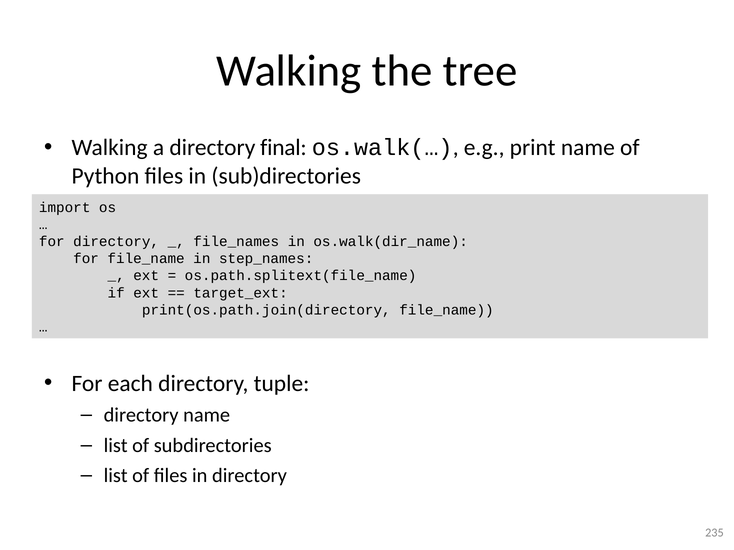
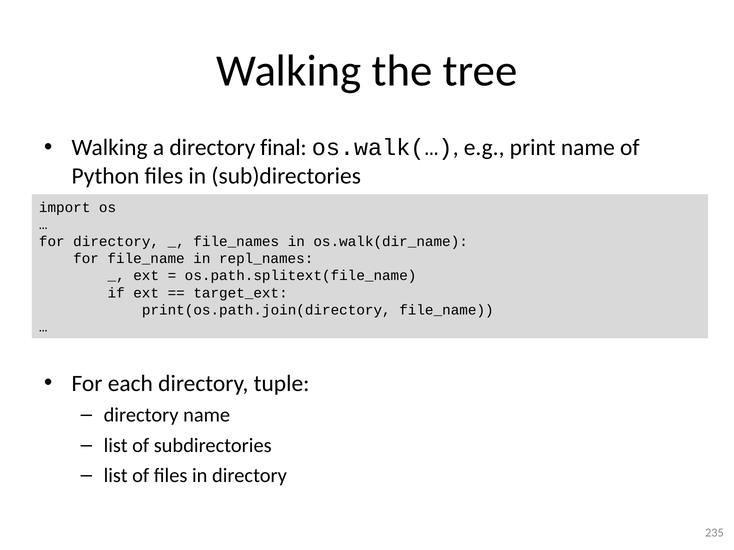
step_names: step_names -> repl_names (266, 259)
